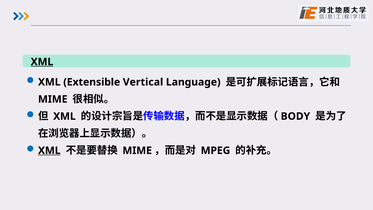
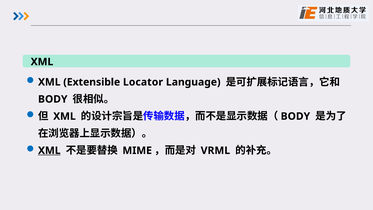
XML underline: present -> none (42, 62)
Vertical: Vertical -> Locator (143, 82)
MIME: MIME -> BODY (53, 99)
MPEG: MPEG -> VRML (215, 150)
